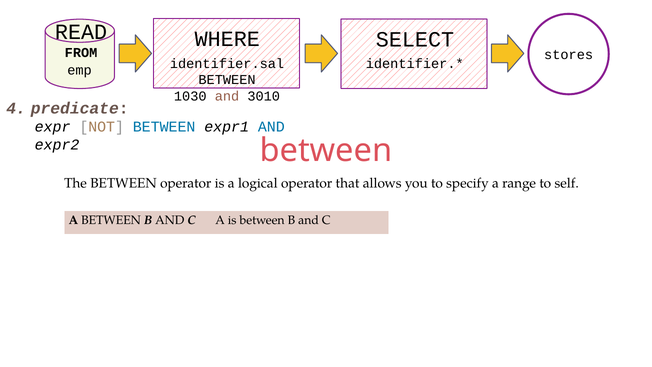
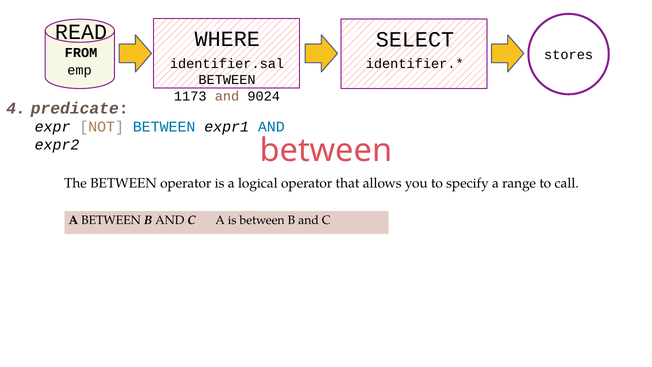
1030: 1030 -> 1173 (190, 96)
3010: 3010 -> 9024 (264, 96)
self: self -> call (567, 183)
